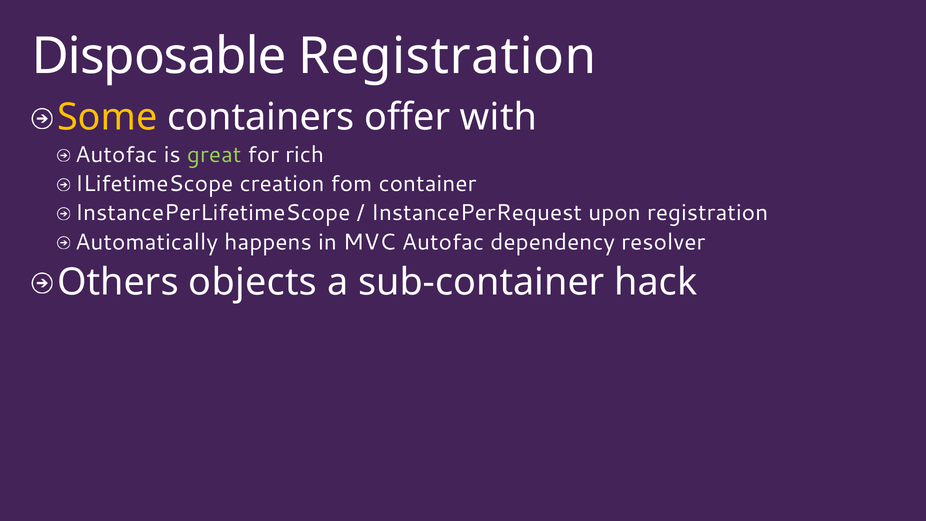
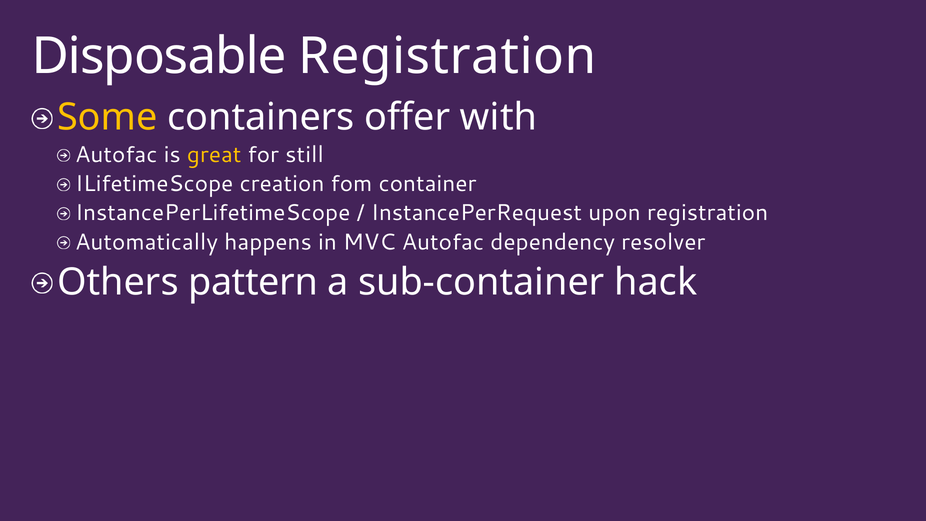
great colour: light green -> yellow (214, 155)
rich: rich -> still (305, 155)
objects: objects -> pattern (253, 282)
